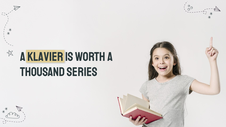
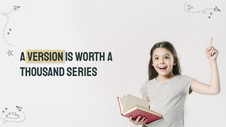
KLAVIER: KLAVIER -> VERSION (45, 57)
